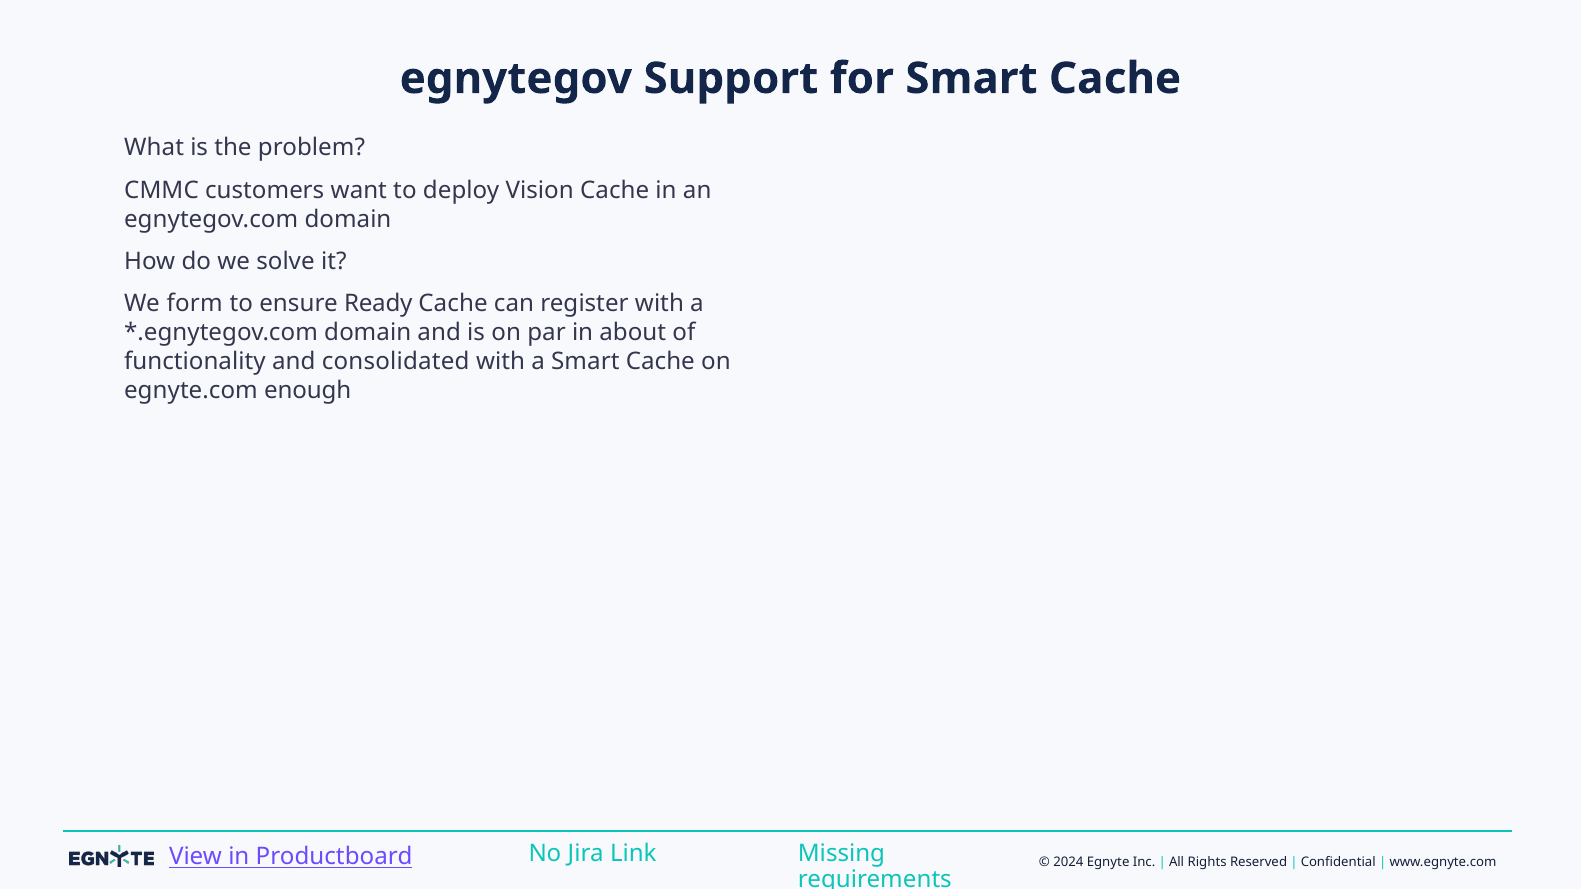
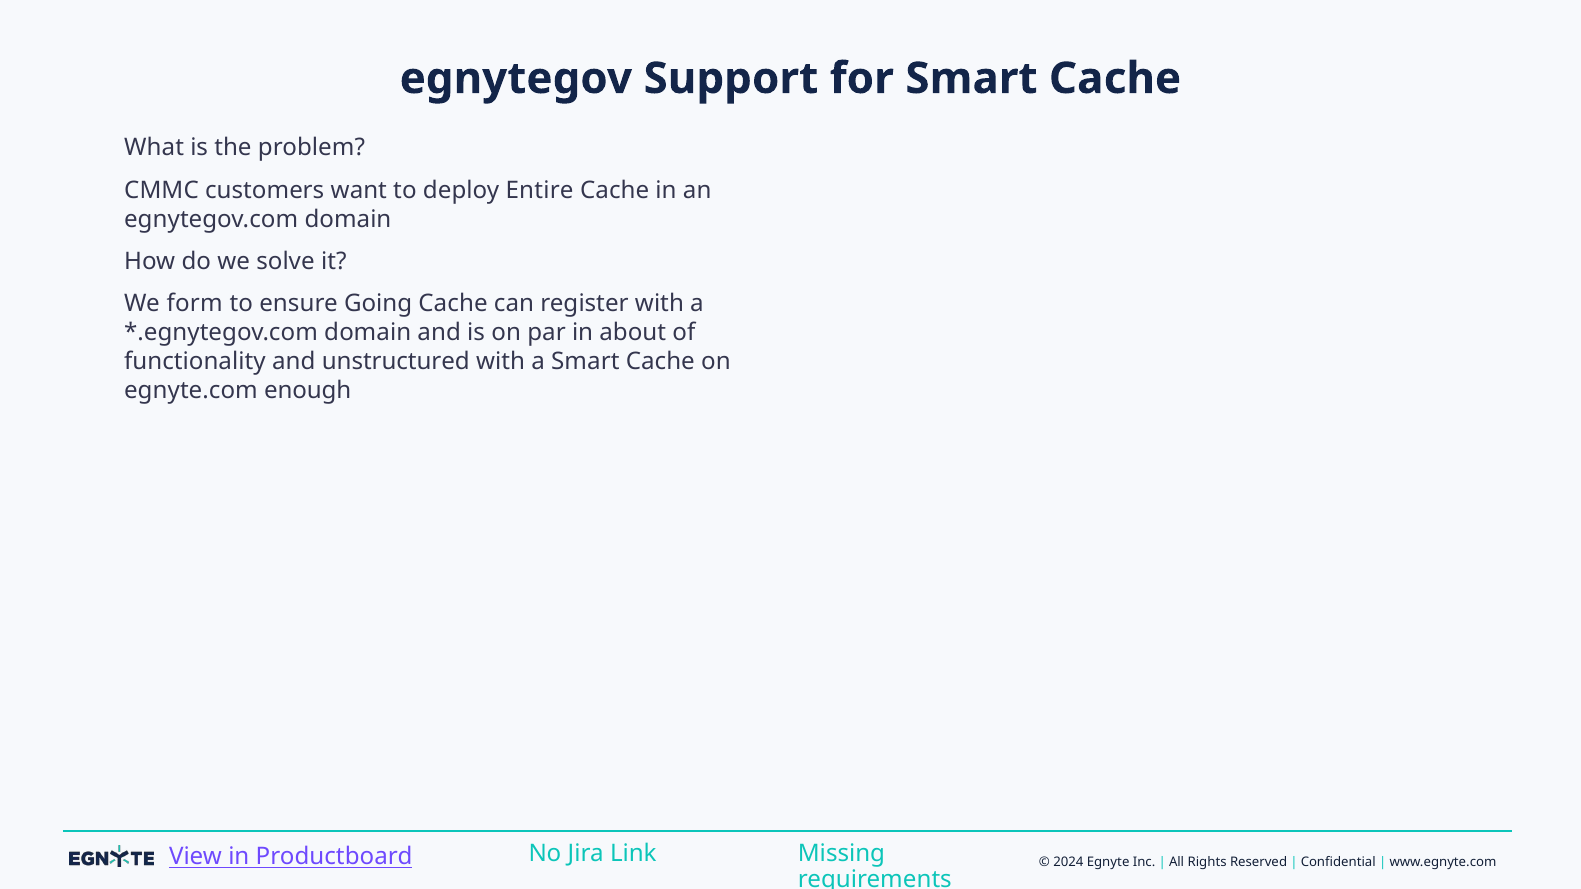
Vision: Vision -> Entire (540, 190)
Ready: Ready -> Going (378, 304)
consolidated: consolidated -> unstructured (396, 362)
